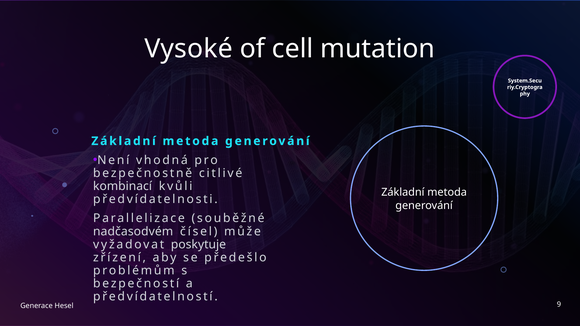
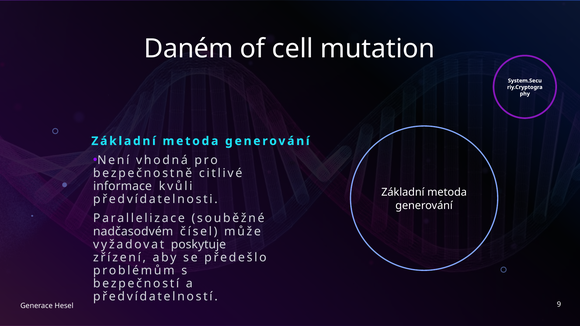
Vysoké: Vysoké -> Daném (189, 49)
kombinací: kombinací -> informace (122, 186)
